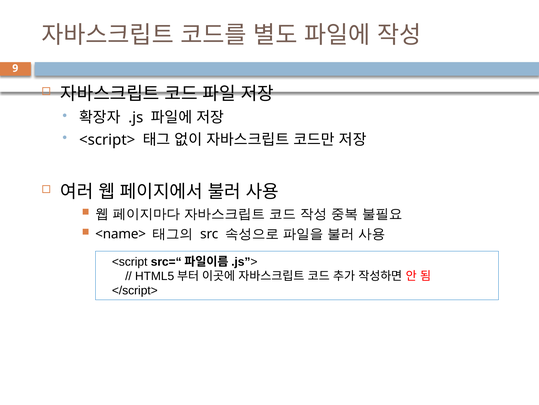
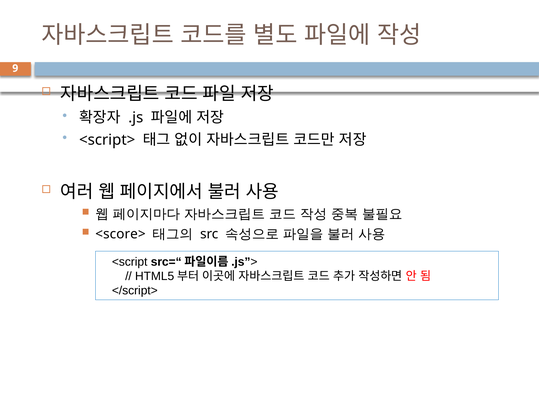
<name>: <name> -> <score> (120, 234)
